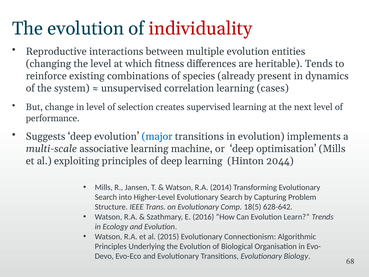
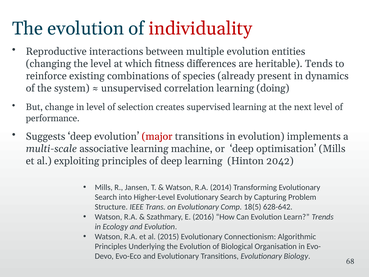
cases: cases -> doing (273, 88)
major colour: blue -> red (157, 136)
2044: 2044 -> 2042 (280, 161)
